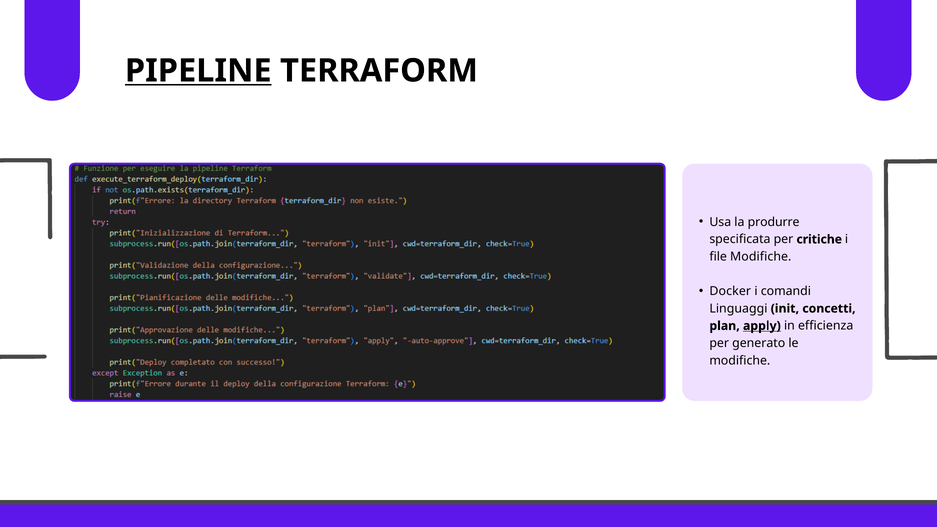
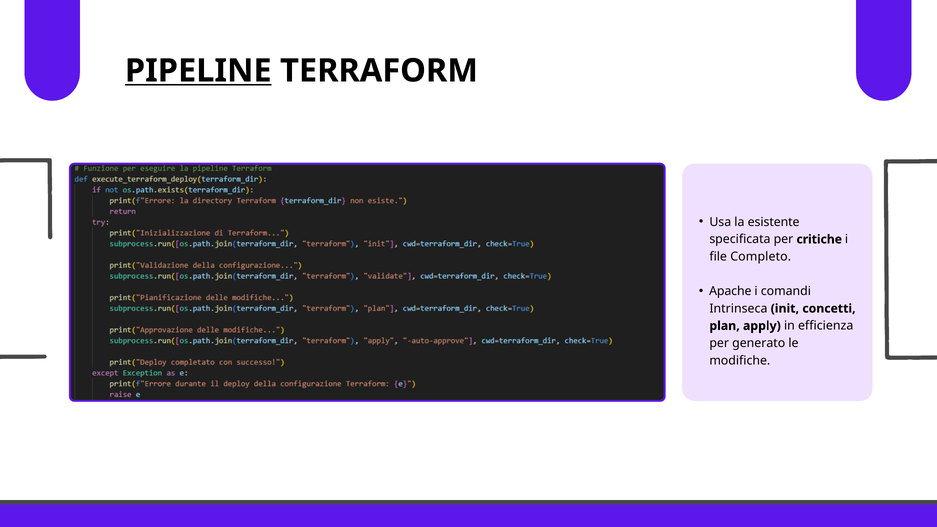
produrre: produrre -> esistente (774, 222)
file Modifiche: Modifiche -> Completo (761, 257)
Docker: Docker -> Apache (730, 291)
Linguaggi: Linguaggi -> Intrinseca (738, 309)
apply underline: present -> none (762, 326)
